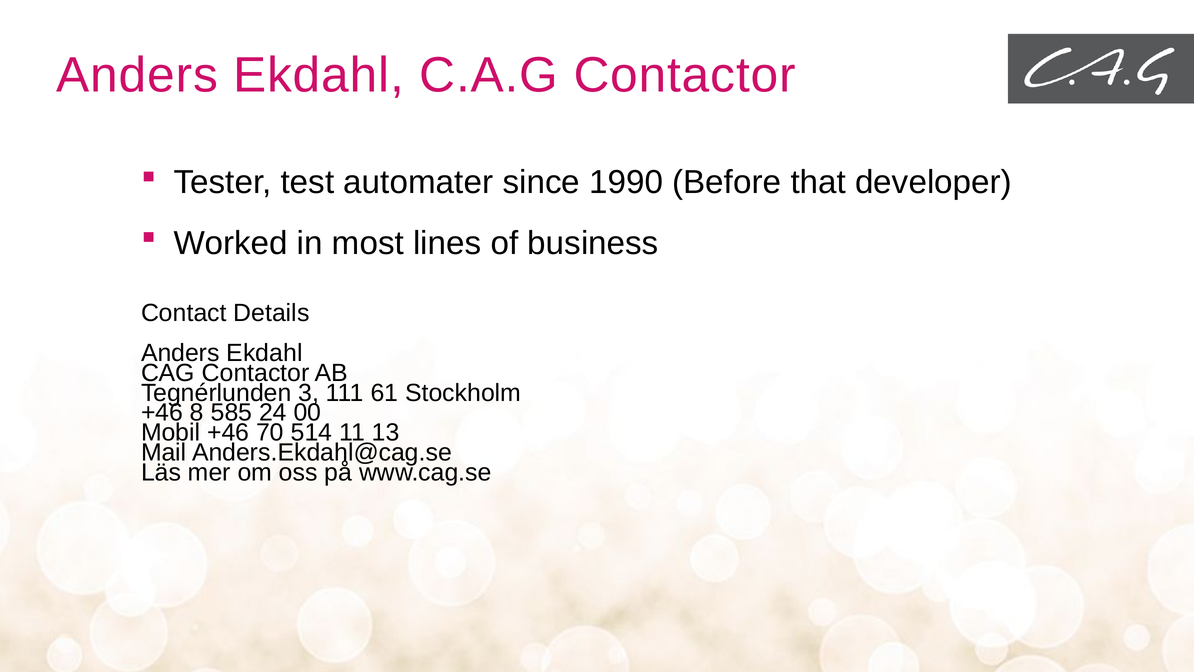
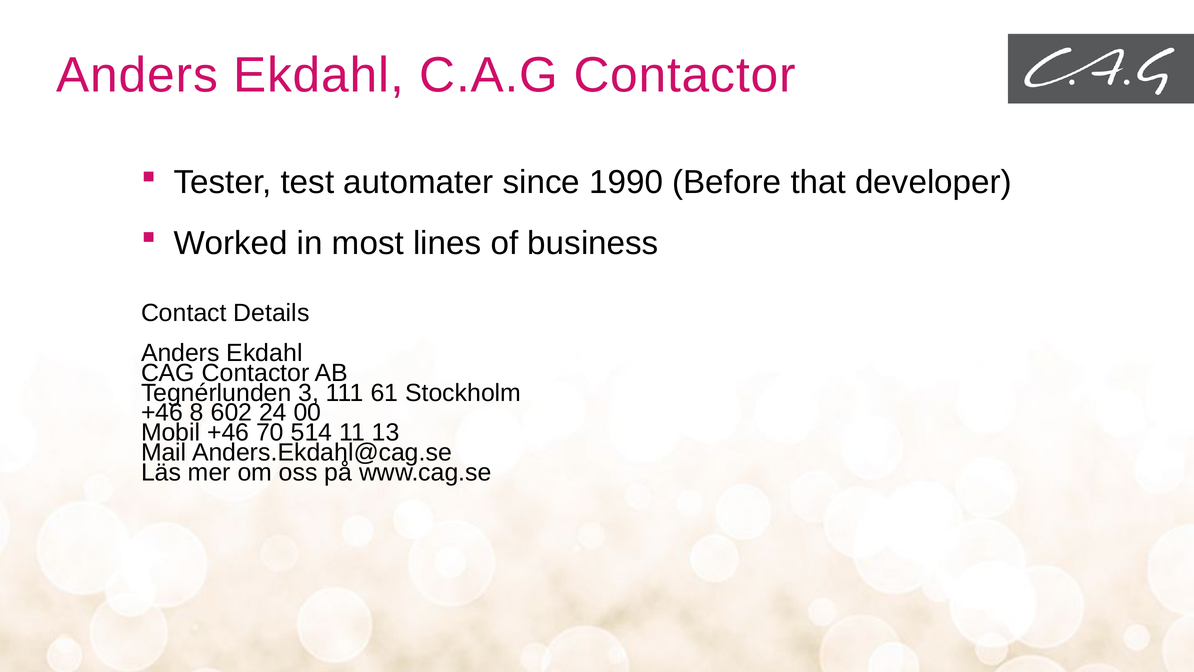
585: 585 -> 602 (231, 413)
